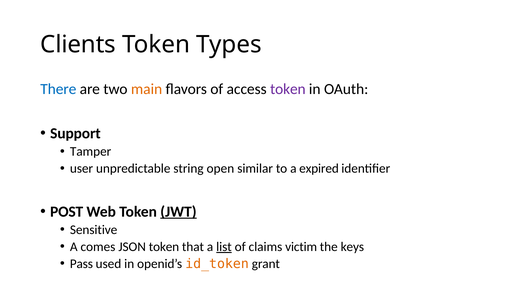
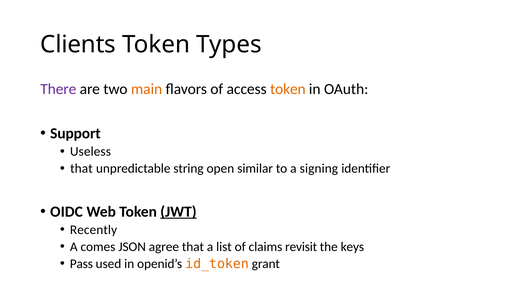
There colour: blue -> purple (58, 89)
token colour: purple -> orange (288, 89)
Tamper: Tamper -> Useless (91, 152)
user: user -> that (81, 169)
expired: expired -> signing (319, 169)
POST: POST -> OIDC (67, 212)
Sensitive: Sensitive -> Recently (94, 230)
JSON token: token -> agree (164, 247)
list underline: present -> none (224, 247)
victim: victim -> revisit (301, 247)
